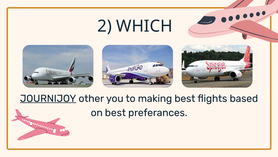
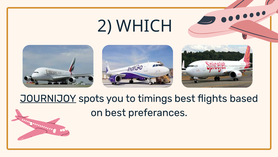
other: other -> spots (91, 98)
making: making -> timings (155, 98)
